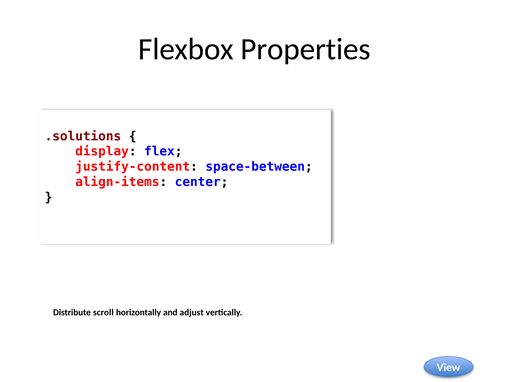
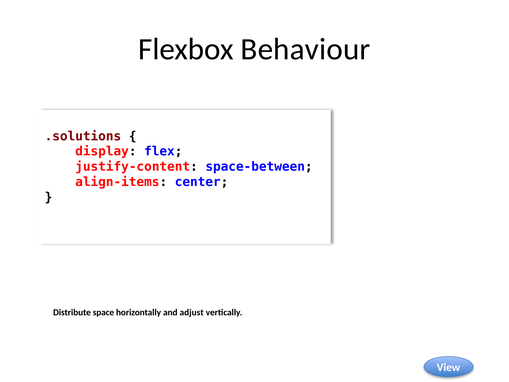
Properties: Properties -> Behaviour (305, 49)
scroll: scroll -> space (103, 312)
